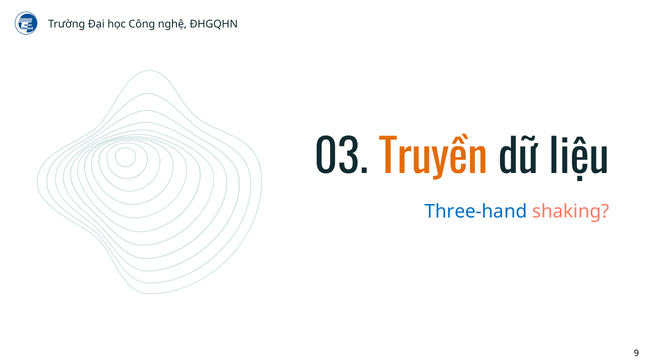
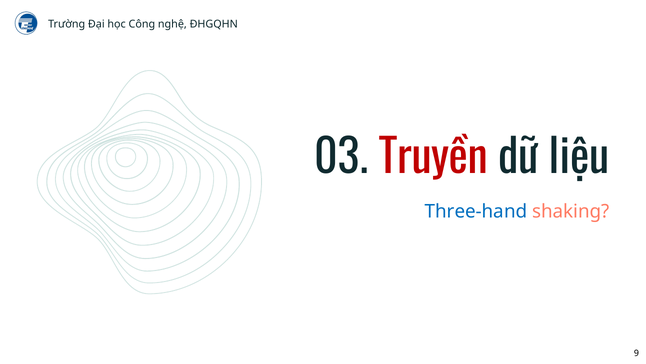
Truyền colour: orange -> red (433, 158)
